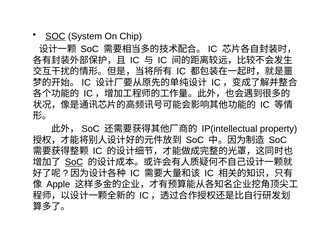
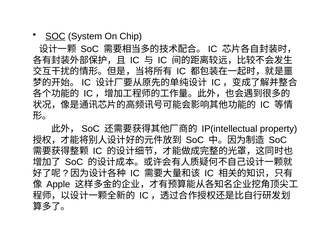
SoC underline: present -> none (74, 163)
